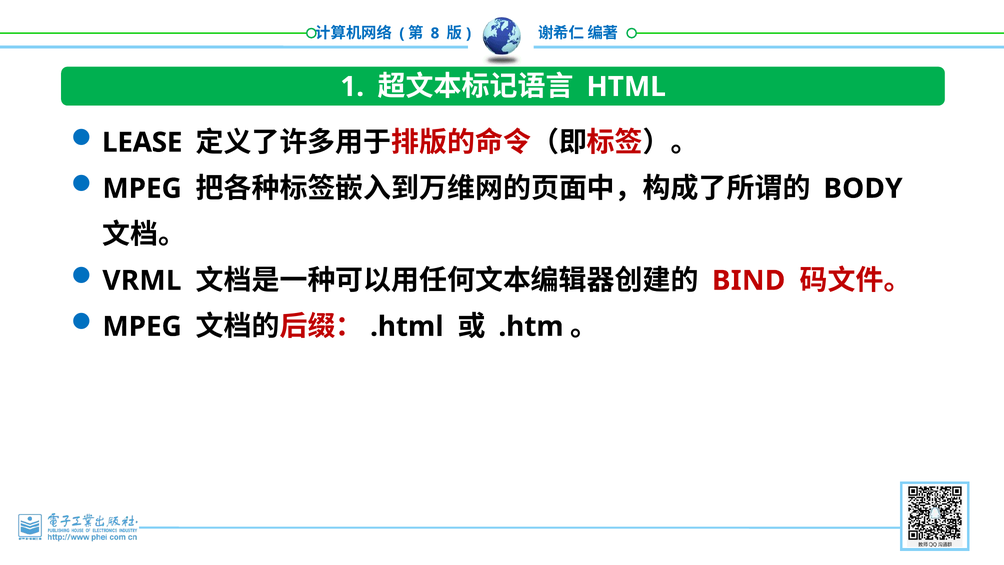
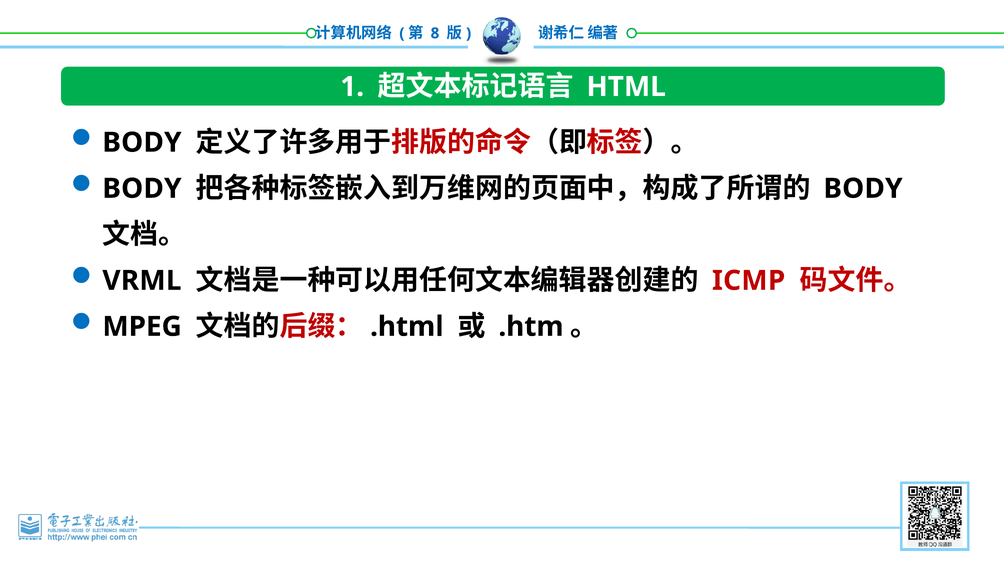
LEASE: LEASE -> BODY (142, 142)
MPEG: MPEG -> BODY (142, 188)
BIND: BIND -> ICMP (749, 280)
